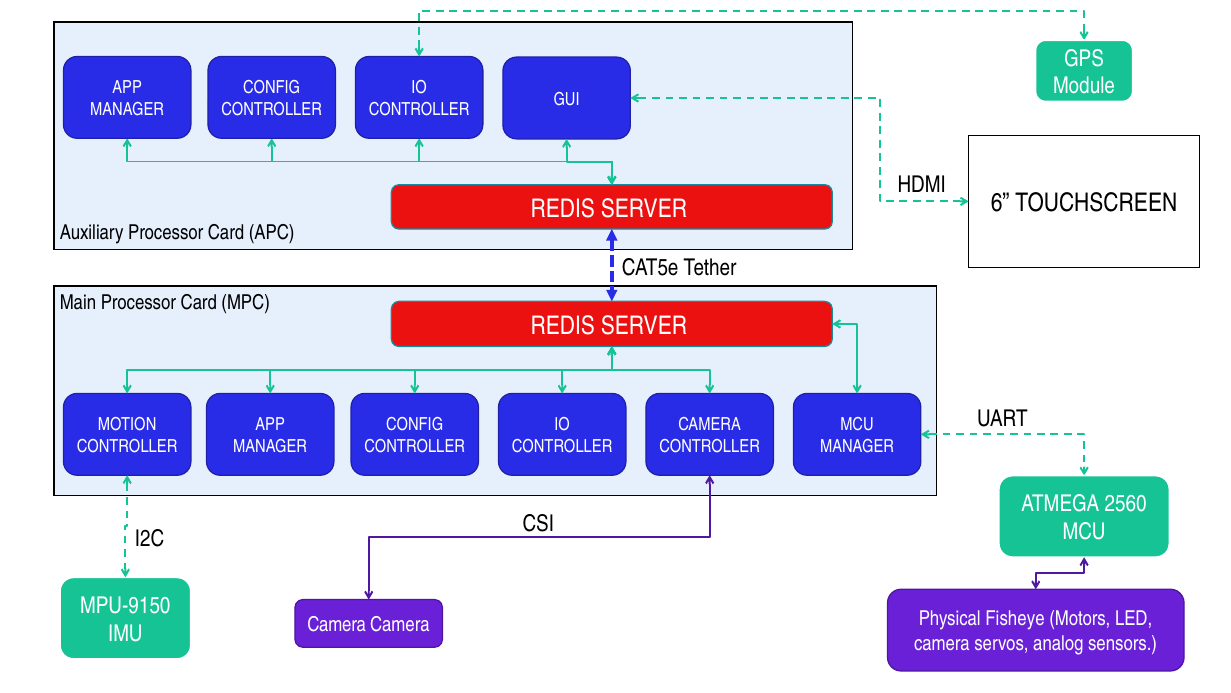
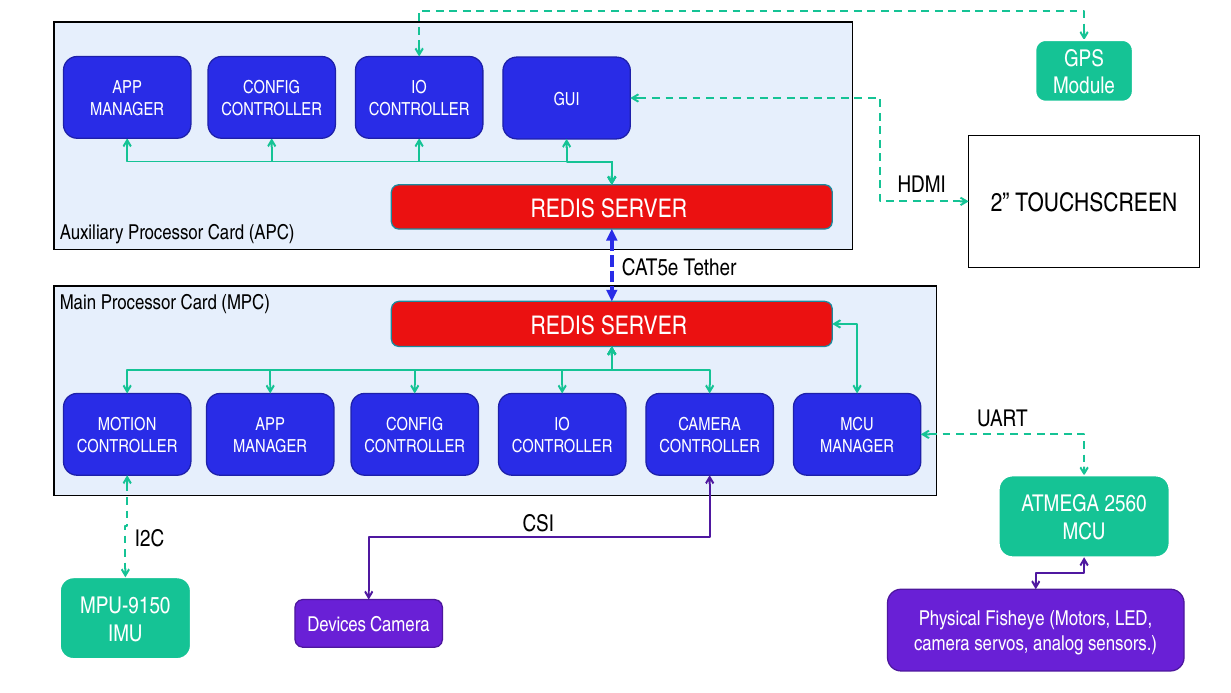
6: 6 -> 2 (1000, 203)
Camera: Camera -> Devices (337, 624)
